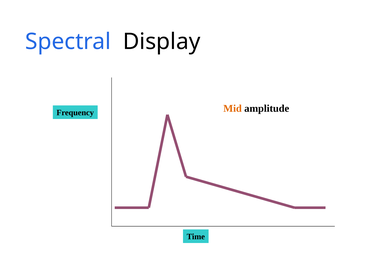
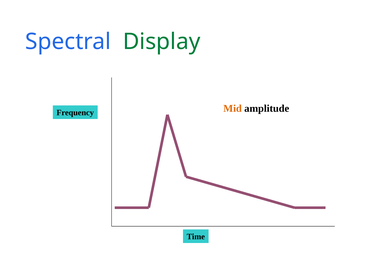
Display colour: black -> green (162, 42)
